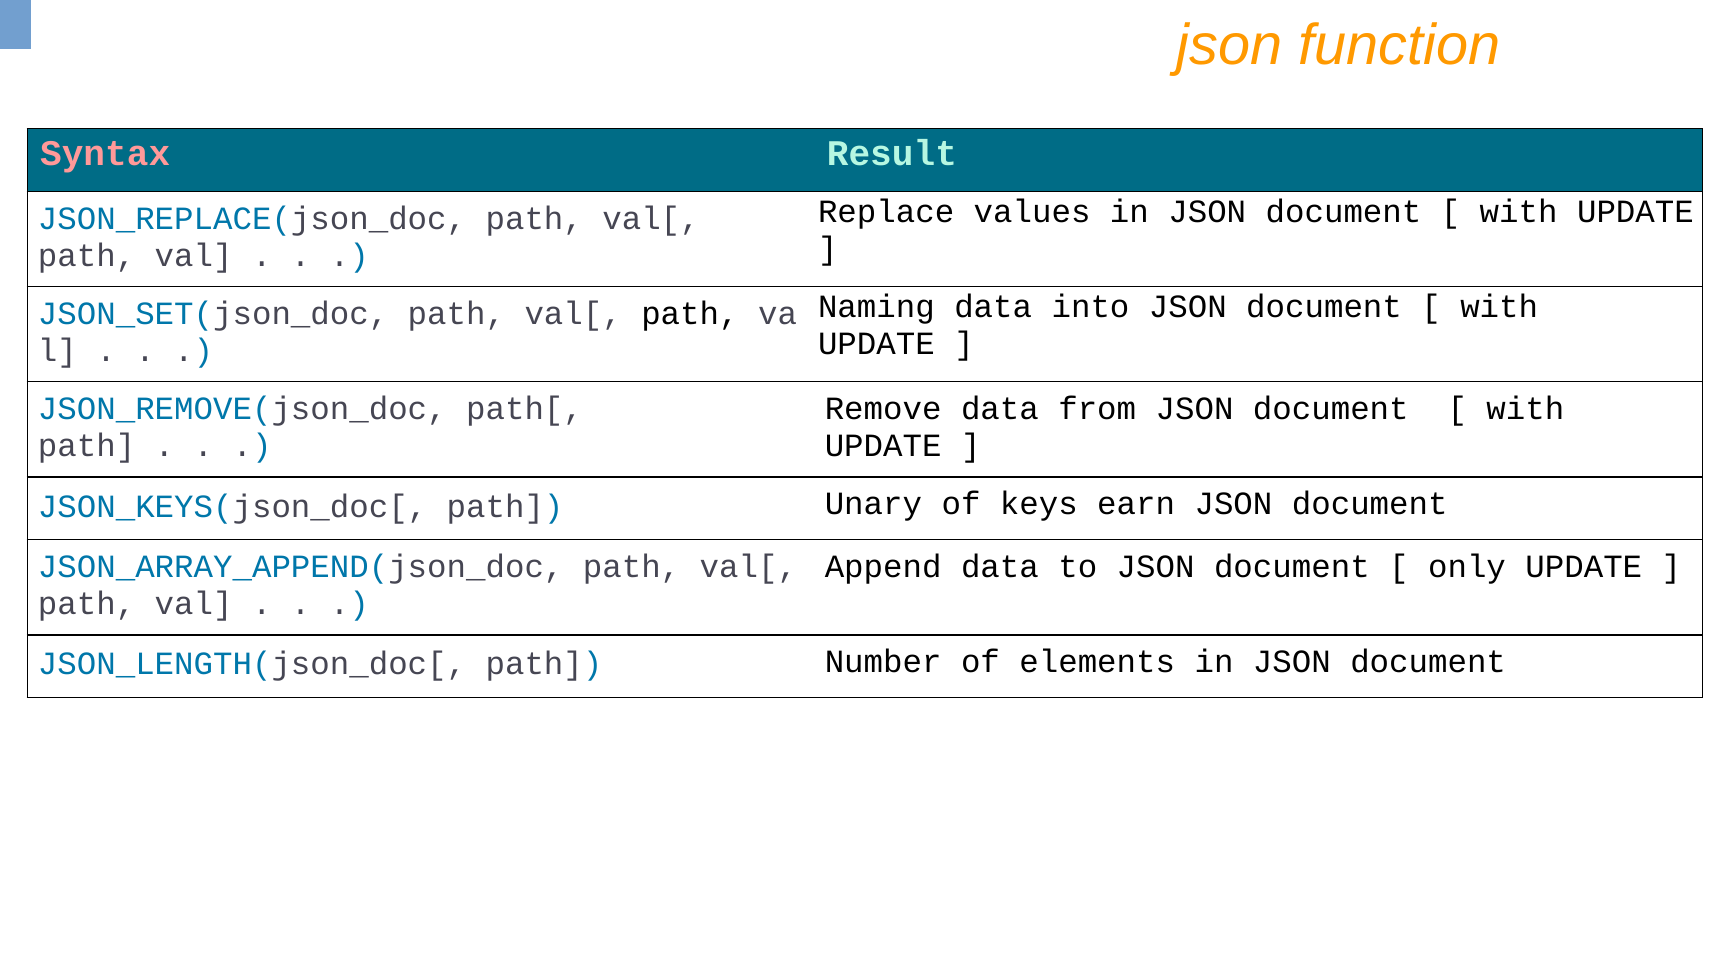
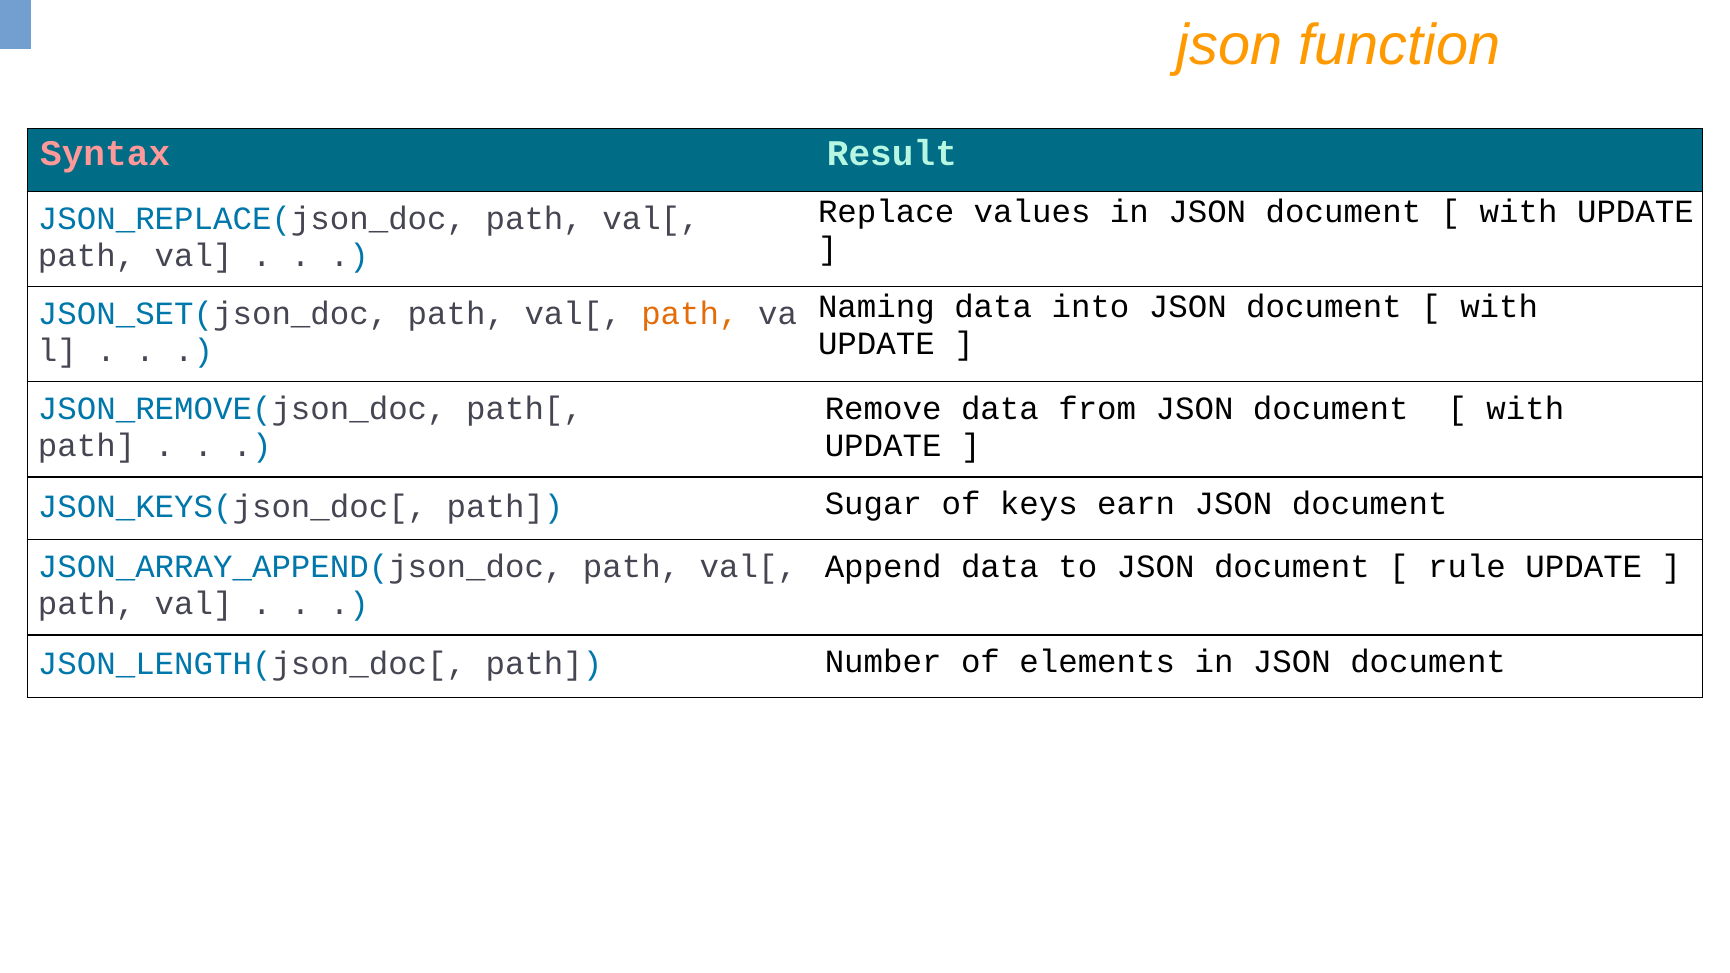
path colour: black -> orange (690, 314)
Unary: Unary -> Sugar (873, 504)
only: only -> rule (1467, 567)
